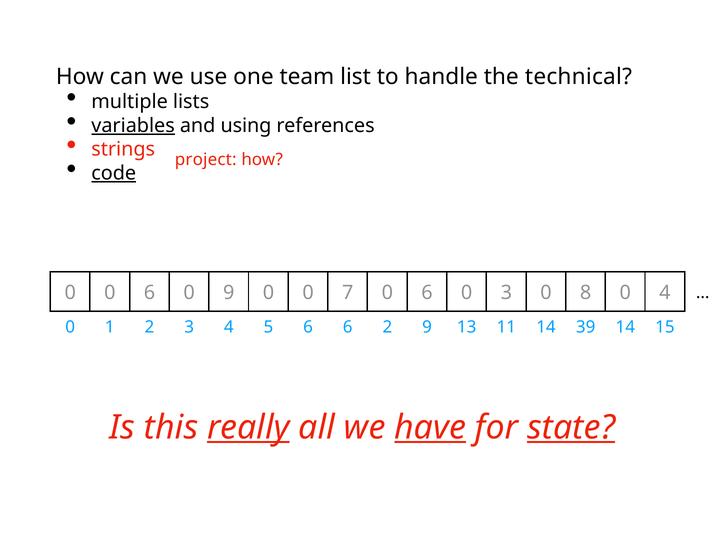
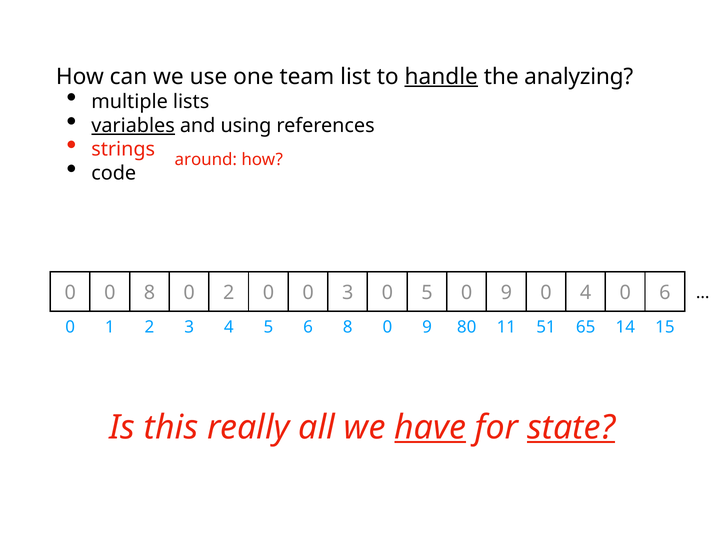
handle underline: none -> present (441, 77)
technical: technical -> analyzing (579, 77)
project: project -> around (206, 160)
code underline: present -> none (114, 173)
0 0 6: 6 -> 8 (149, 293)
9: 9 -> 2 (229, 293)
0 7: 7 -> 3 (348, 293)
6: 6 -> 5 (427, 293)
0 3: 3 -> 9 (506, 293)
0 8: 8 -> 4 (586, 293)
0 4: 4 -> 6 (665, 293)
6: 6 -> 8 (348, 327)
1 2: 2 -> 0 (387, 327)
13: 13 -> 80 (467, 327)
3 14: 14 -> 51 (546, 327)
39: 39 -> 65 (586, 327)
really underline: present -> none (248, 427)
